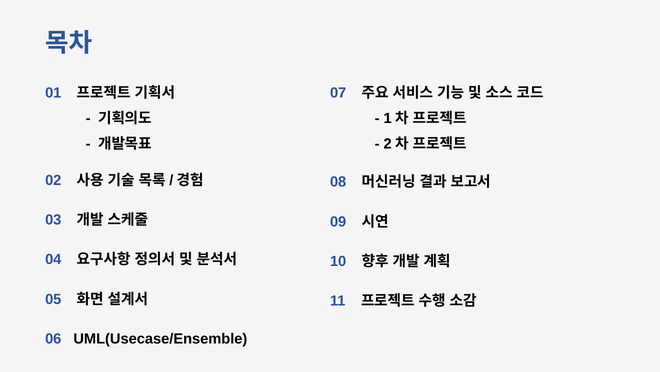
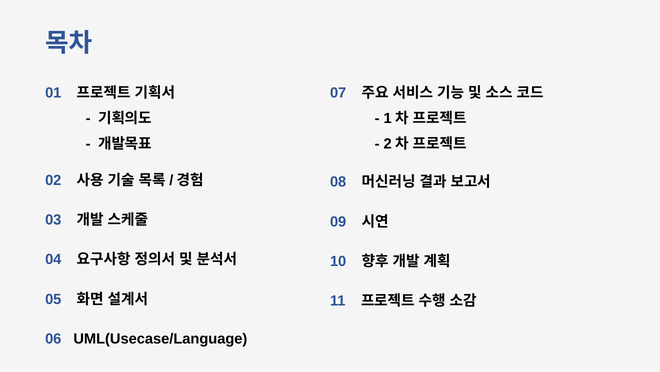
UML(Usecase/Ensemble: UML(Usecase/Ensemble -> UML(Usecase/Language (160, 338)
